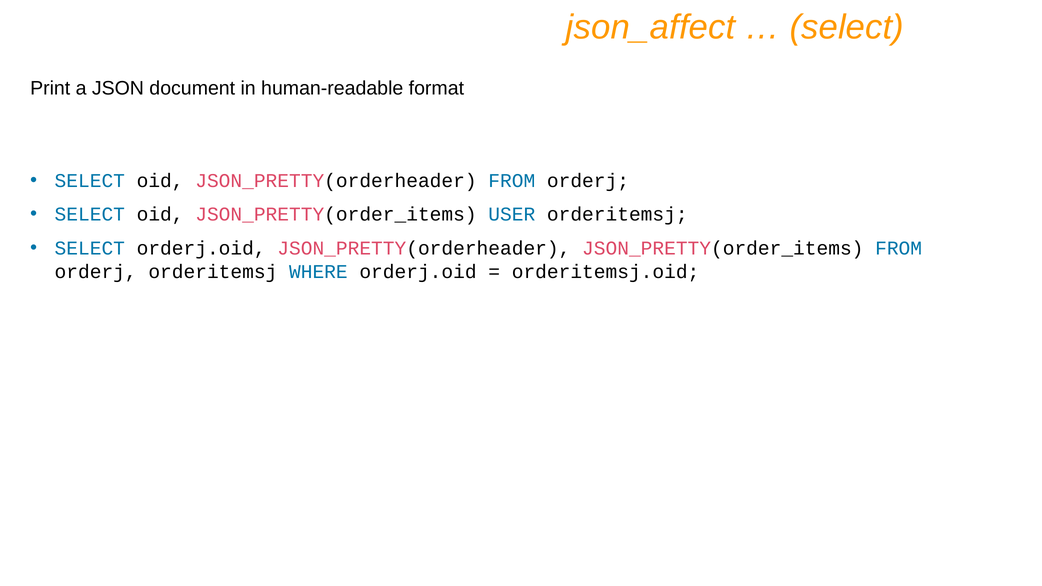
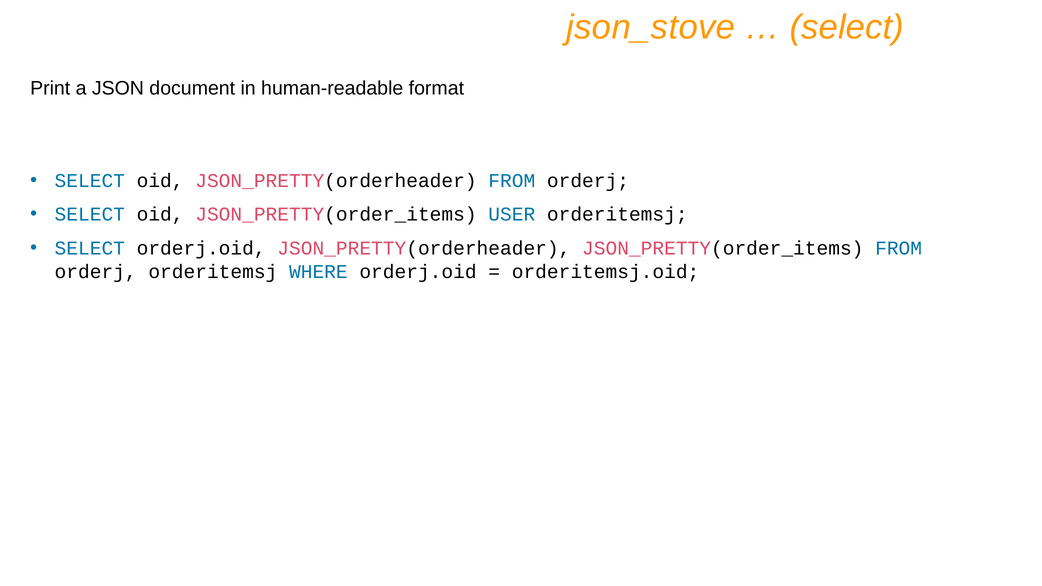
json_affect: json_affect -> json_stove (651, 27)
